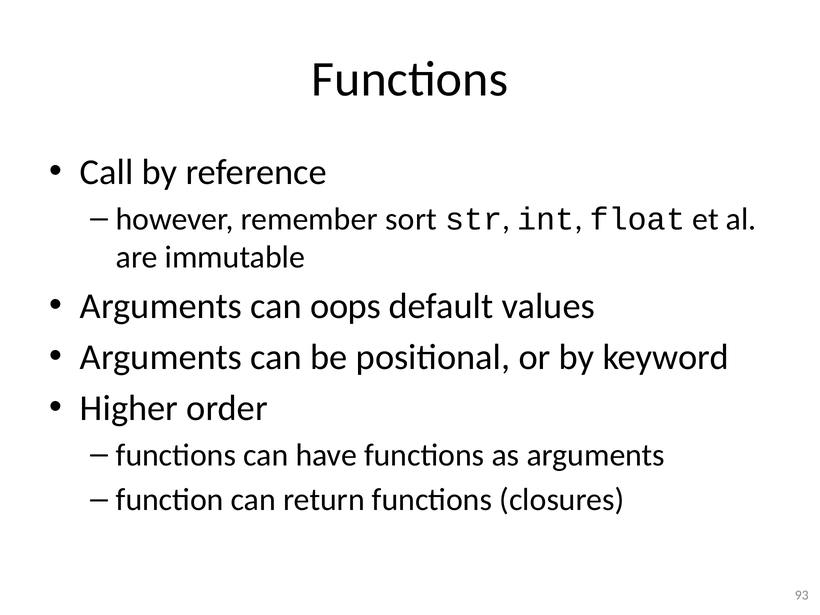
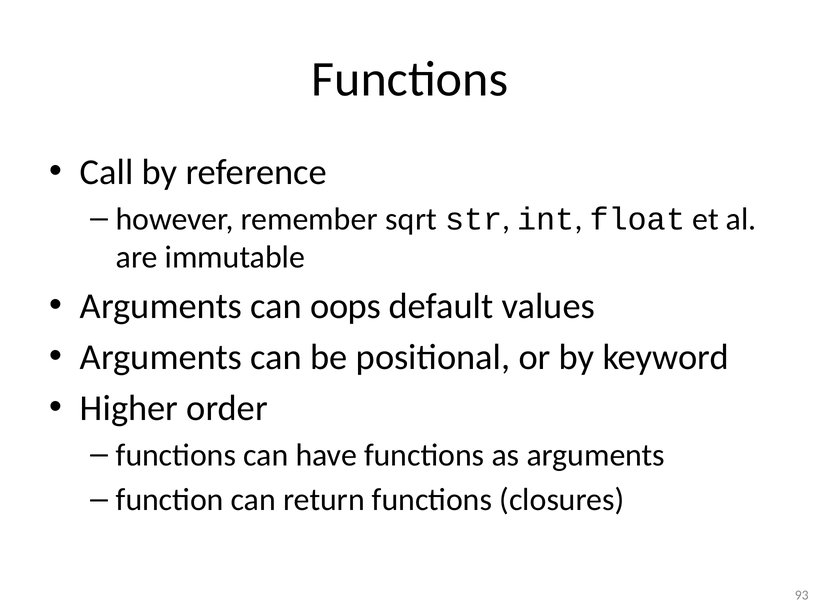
sort: sort -> sqrt (411, 219)
